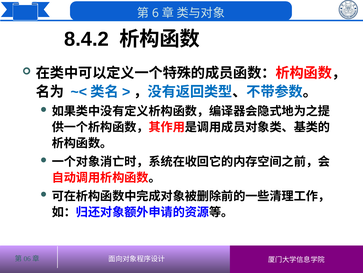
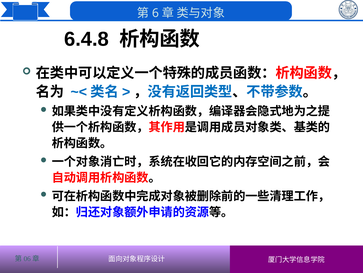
8.4.2: 8.4.2 -> 6.4.8 (86, 39)
